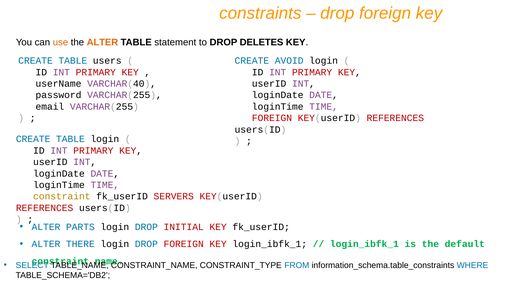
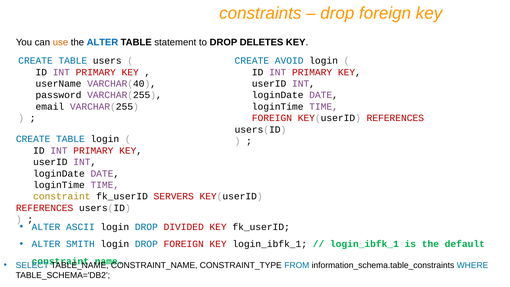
ALTER colour: orange -> blue (102, 42)
PARTS: PARTS -> ASCII (80, 227)
INITIAL: INITIAL -> DIVIDED (184, 227)
THERE: THERE -> SMITH (80, 244)
